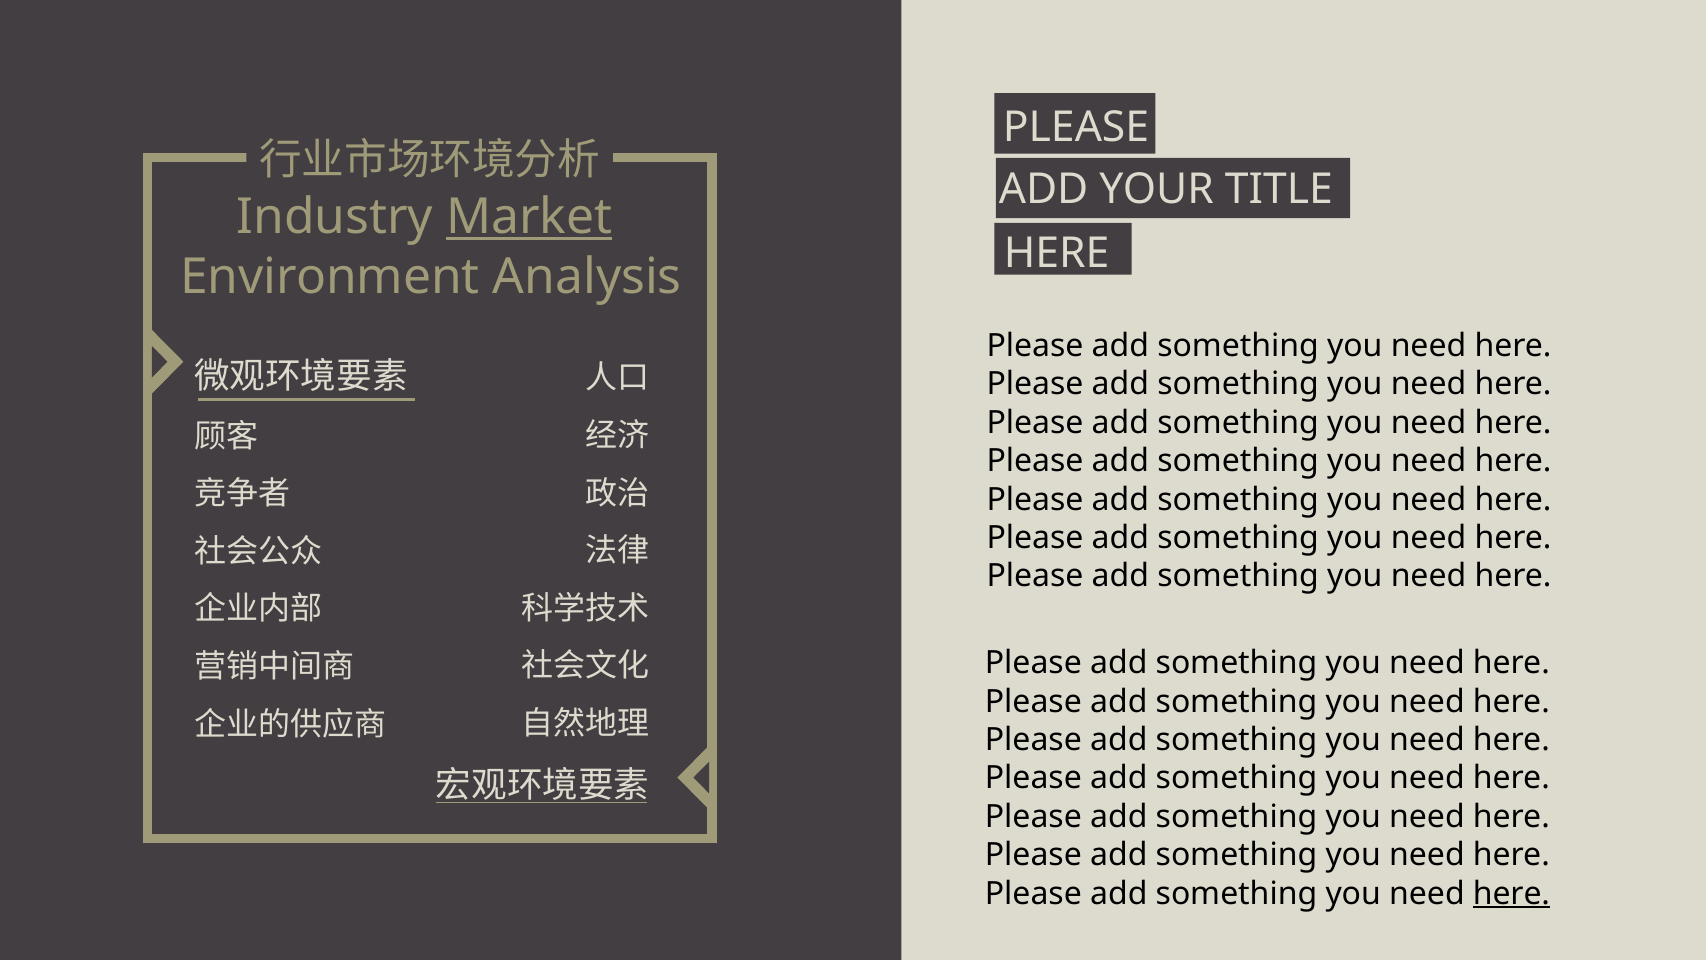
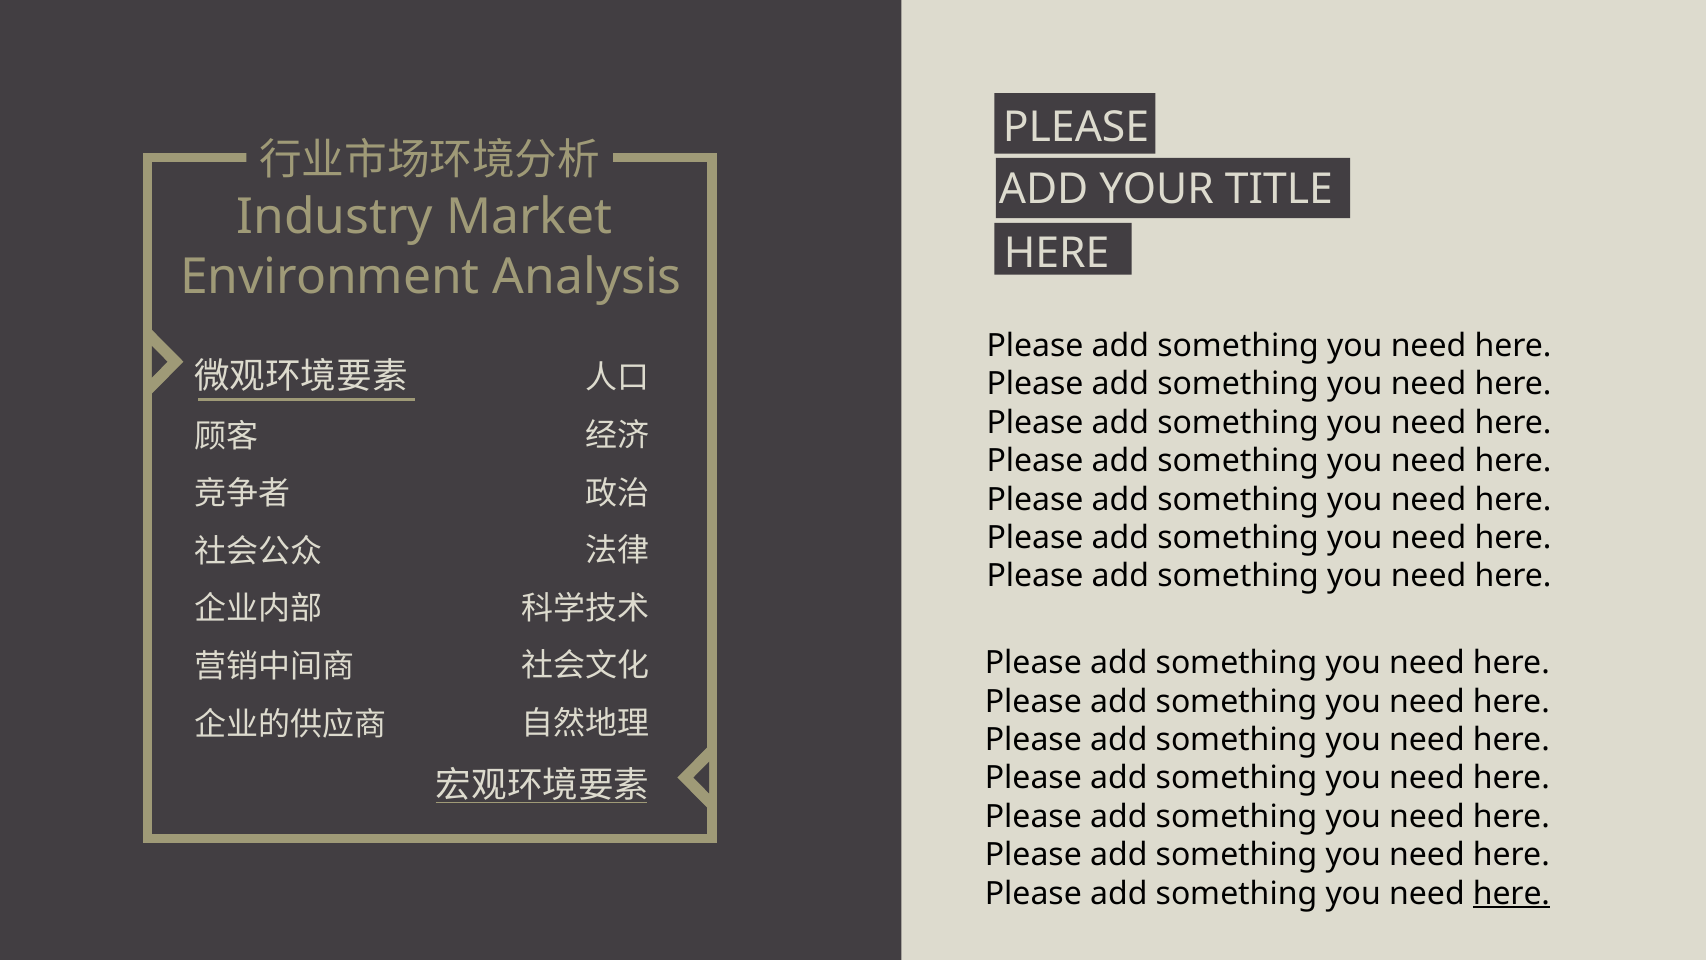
Market underline: present -> none (529, 217)
